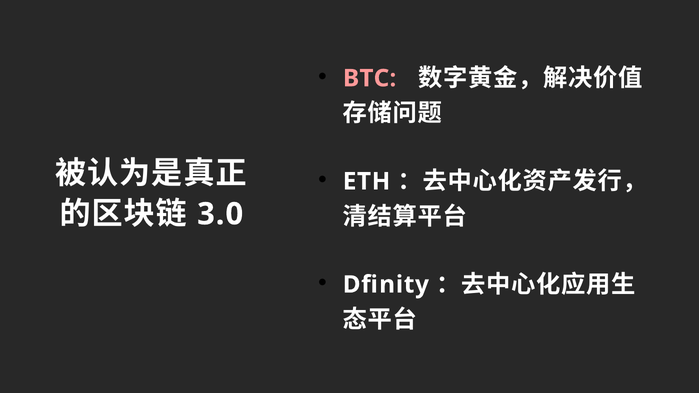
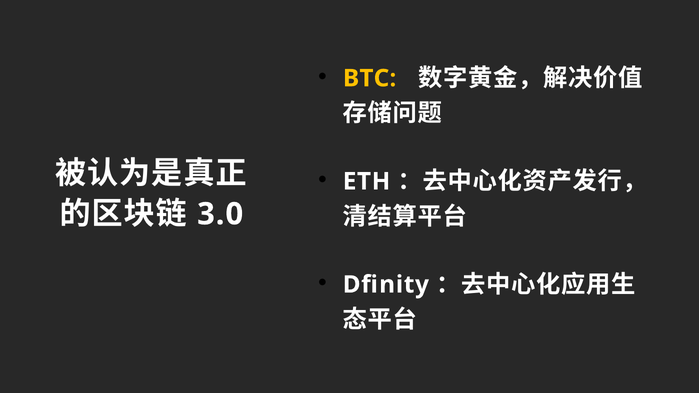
BTC colour: pink -> yellow (370, 78)
